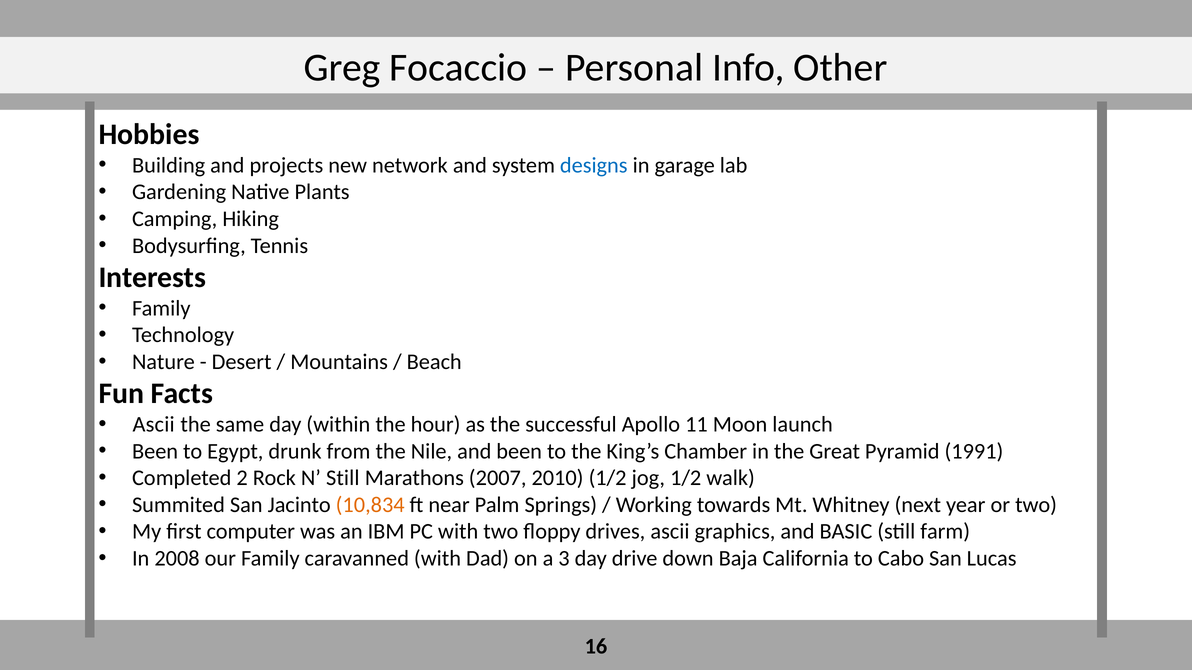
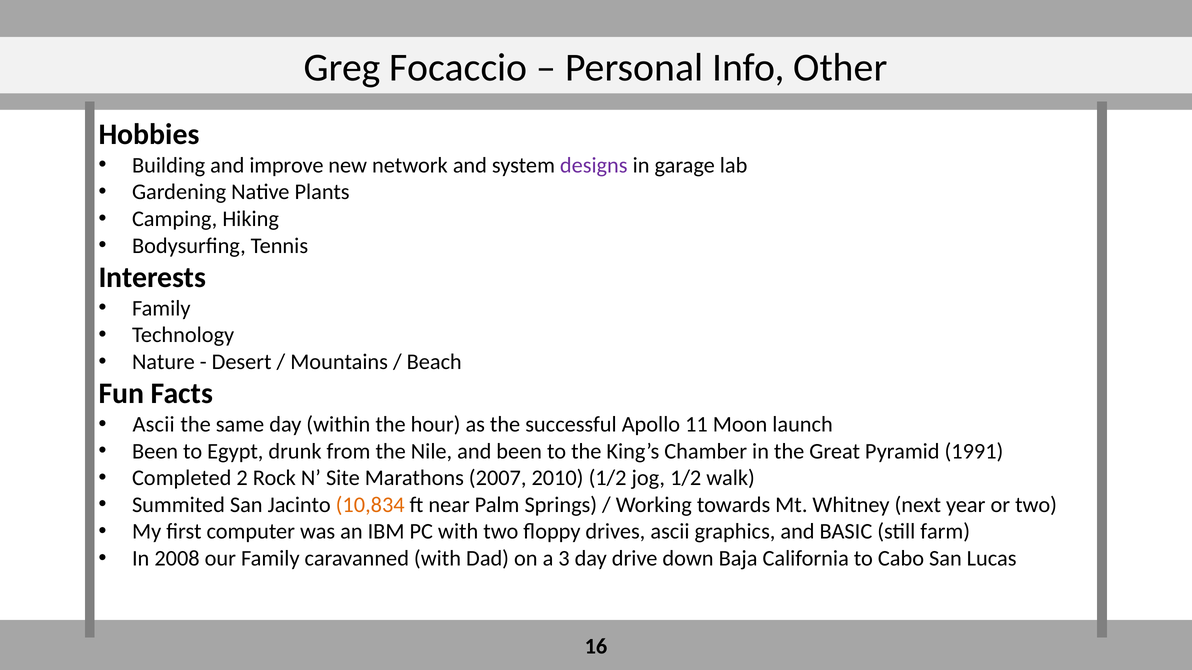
projects: projects -> improve (287, 165)
designs colour: blue -> purple (594, 165)
N Still: Still -> Site (343, 478)
